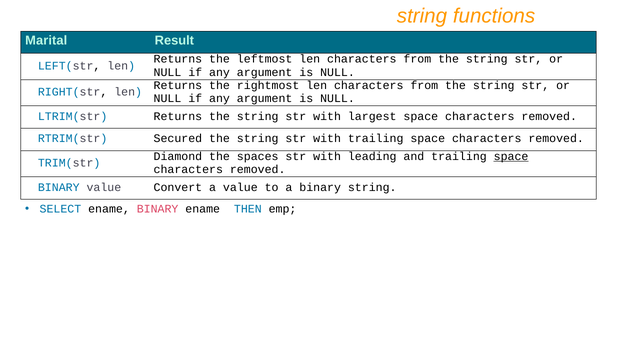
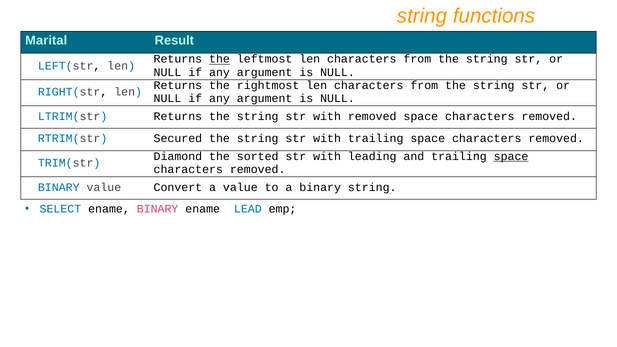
the underline: none -> present (220, 59)
with largest: largest -> removed (372, 116)
spaces: spaces -> sorted (258, 156)
THEN: THEN -> LEAD (248, 209)
